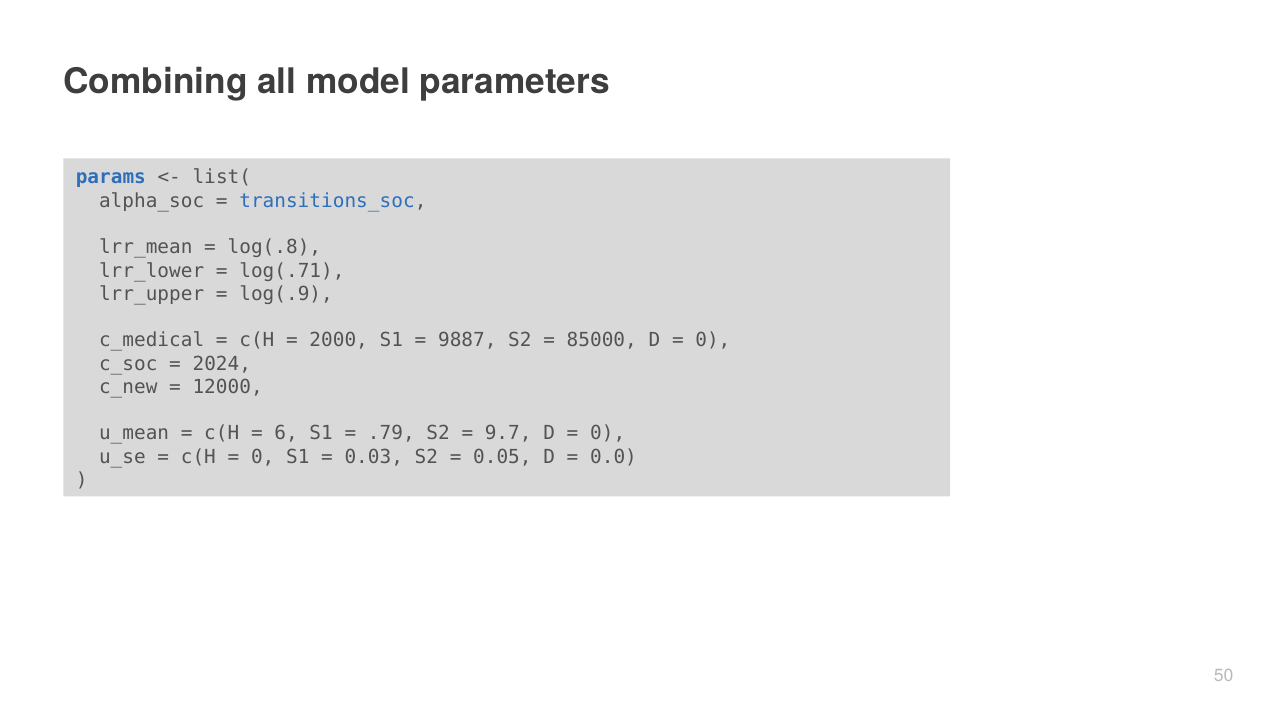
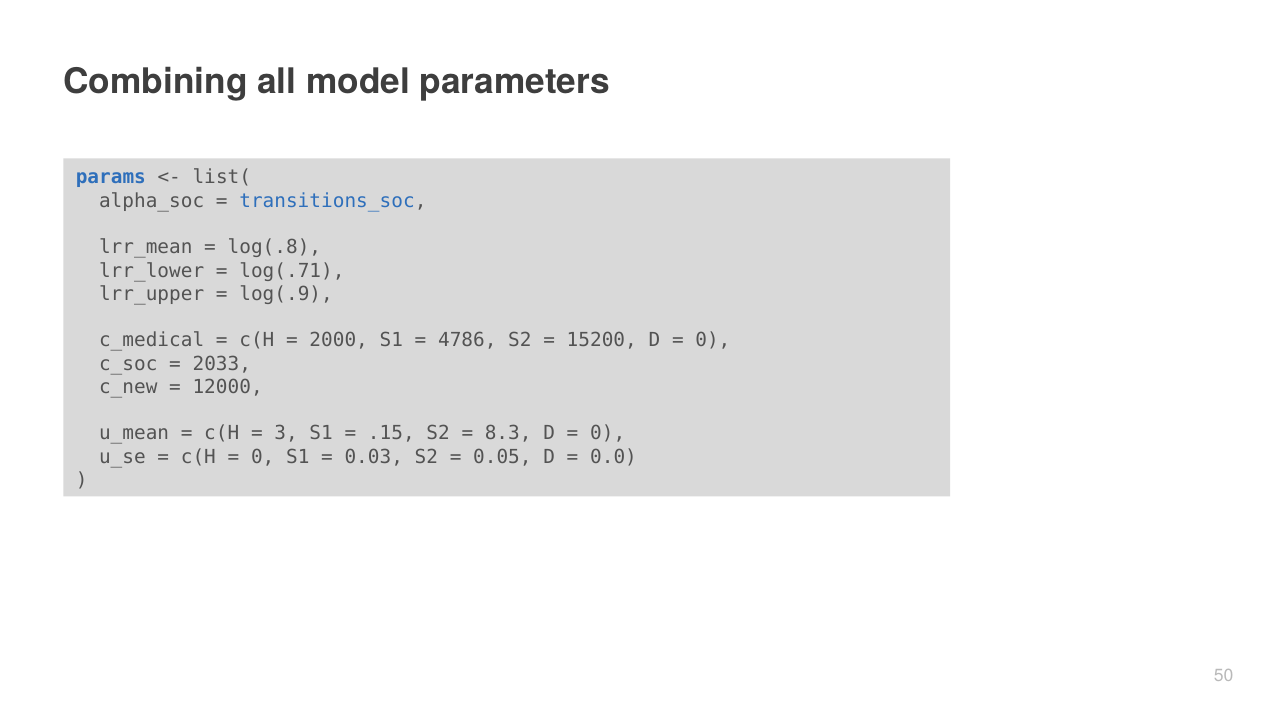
9887: 9887 -> 4786 (467, 341)
85000: 85000 -> 15200 (602, 341)
2024: 2024 -> 2033 (222, 364)
6: 6 -> 3 (286, 434)
.79: .79 -> .15 (391, 434)
9.7: 9.7 -> 8.3 (508, 434)
